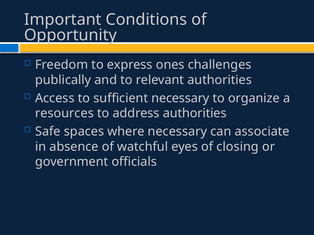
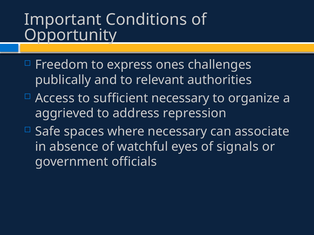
resources: resources -> aggrieved (65, 114)
address authorities: authorities -> repression (195, 114)
closing: closing -> signals (238, 147)
